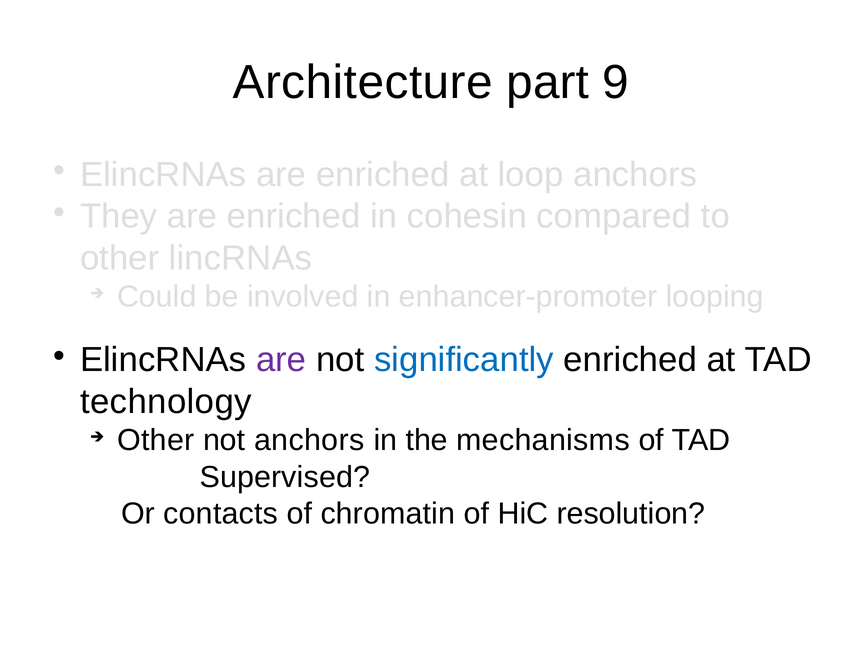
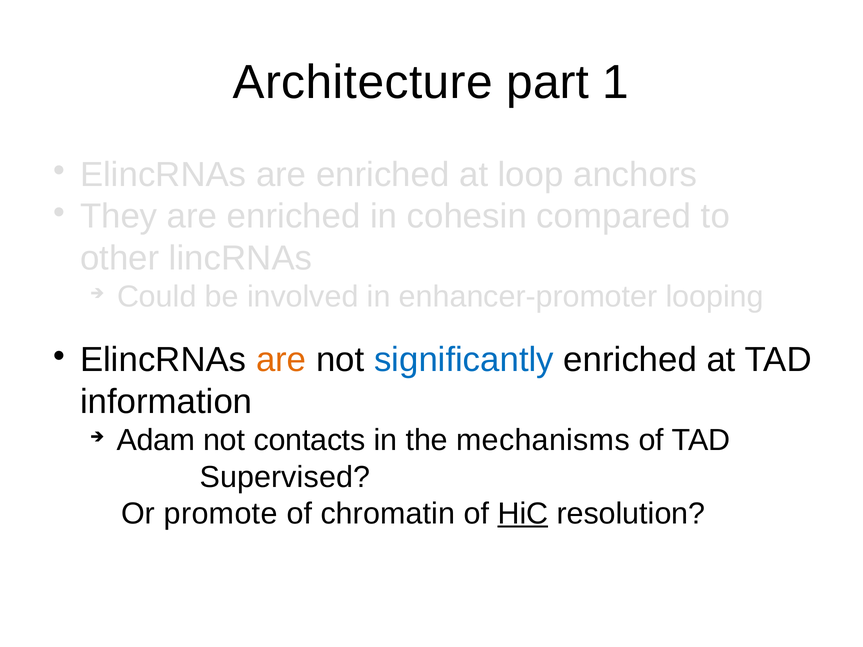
9: 9 -> 1 (615, 83)
are colour: purple -> orange (281, 360)
technology: technology -> information (166, 402)
Other: Other -> Adam (156, 441)
not anchors: anchors -> contacts (310, 441)
contacts: contacts -> promote (221, 514)
HiC underline: none -> present (523, 514)
